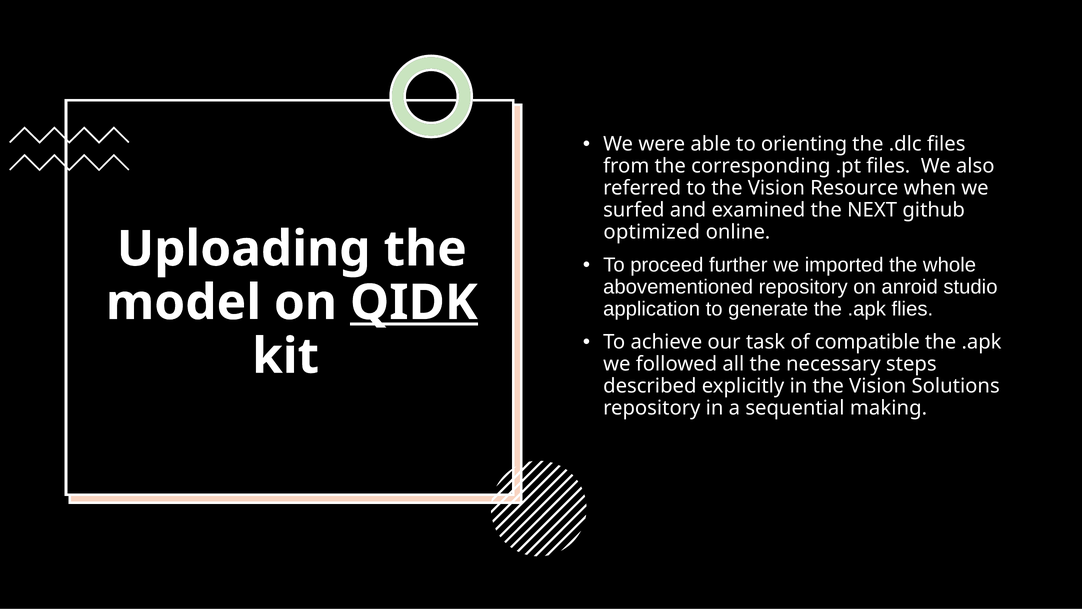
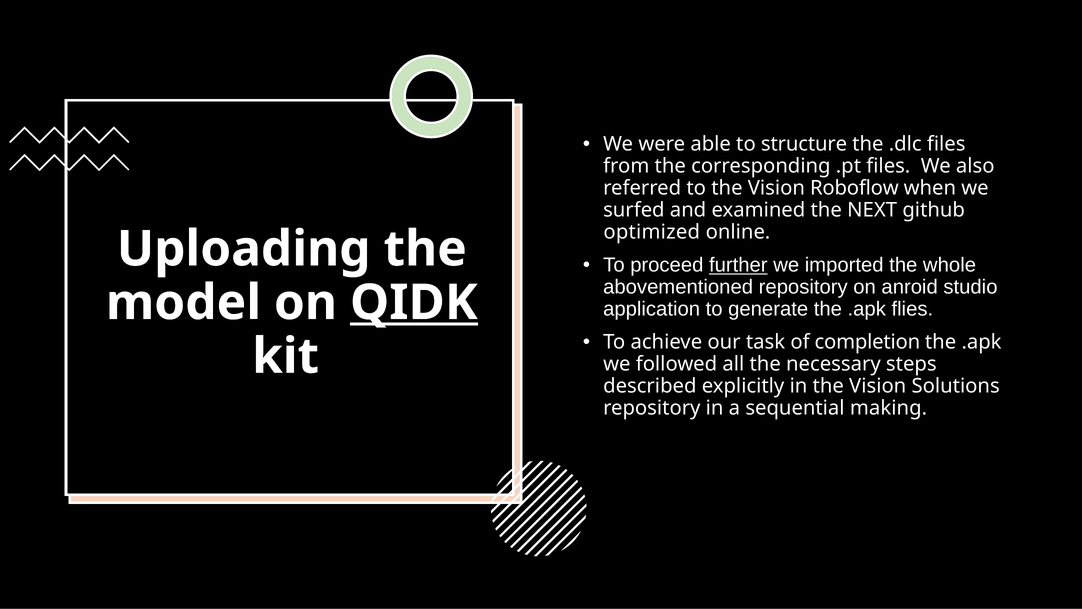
orienting: orienting -> structure (804, 144)
Resource: Resource -> Roboflow (854, 188)
further underline: none -> present (738, 265)
compatible: compatible -> completion (867, 342)
